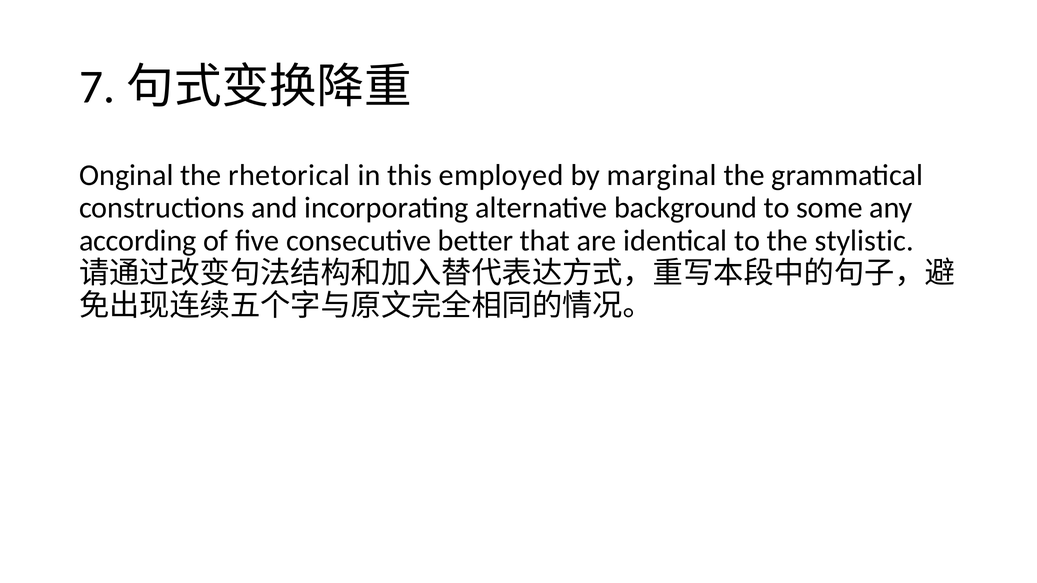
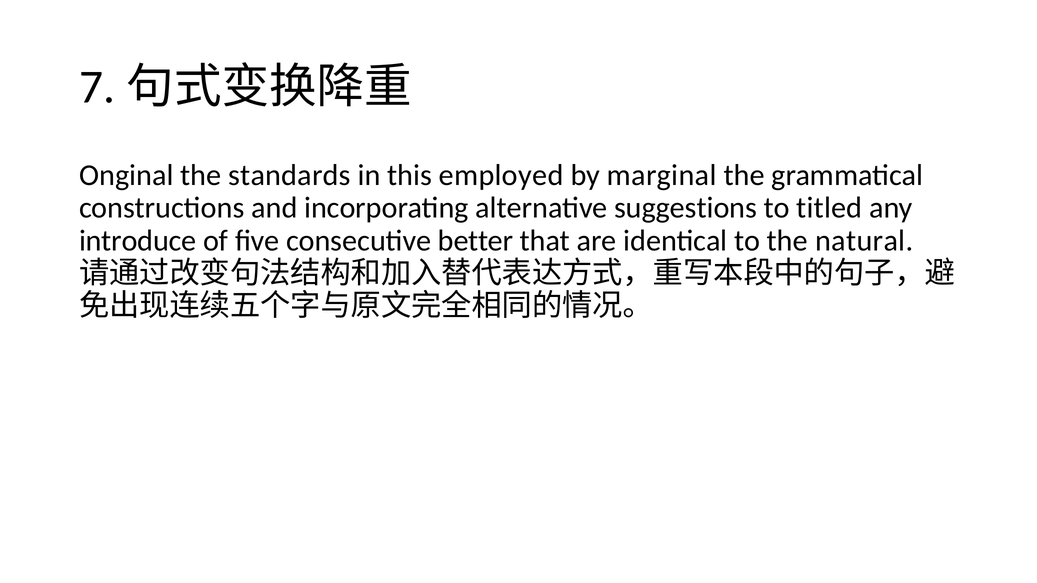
rhetorical: rhetorical -> standards (289, 175)
background: background -> suggestions (686, 208)
some: some -> titled (829, 208)
according: according -> introduce (138, 241)
stylistic: stylistic -> natural (864, 241)
